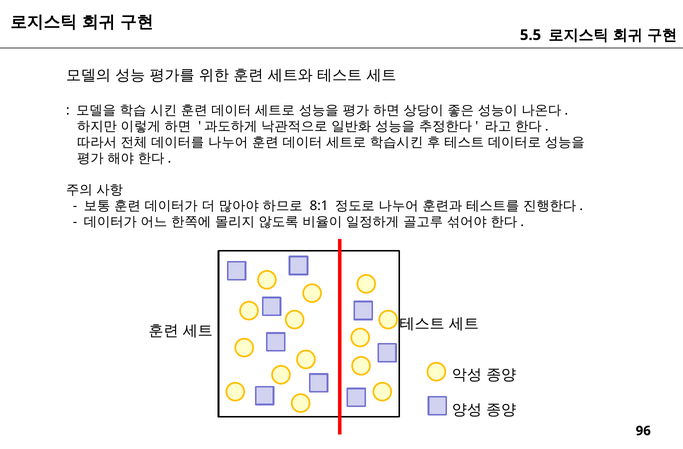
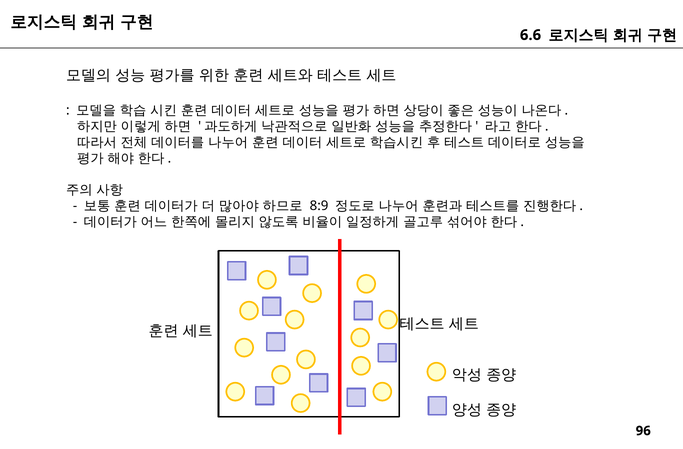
5.5: 5.5 -> 6.6 (531, 35)
8:1: 8:1 -> 8:9 (319, 206)
